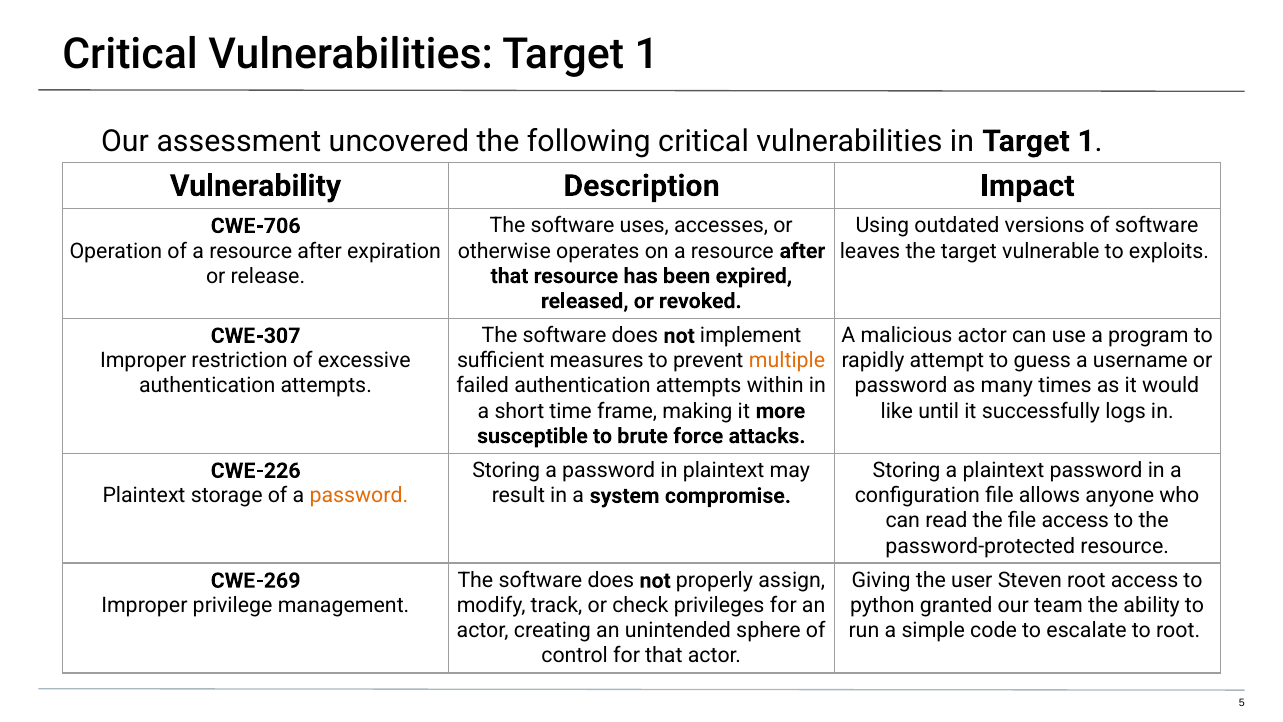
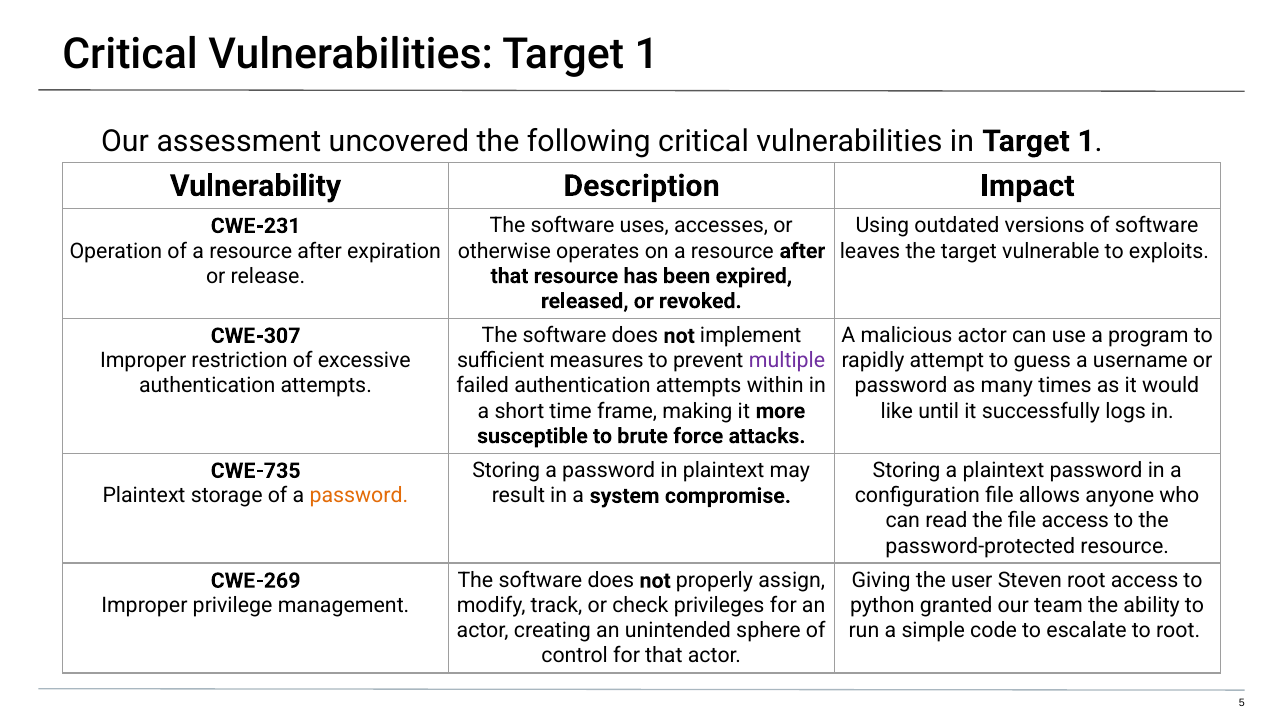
CWE-706: CWE-706 -> CWE-231 (256, 226)
multiple colour: orange -> purple (787, 361)
CWE-226: CWE-226 -> CWE-735 (256, 471)
